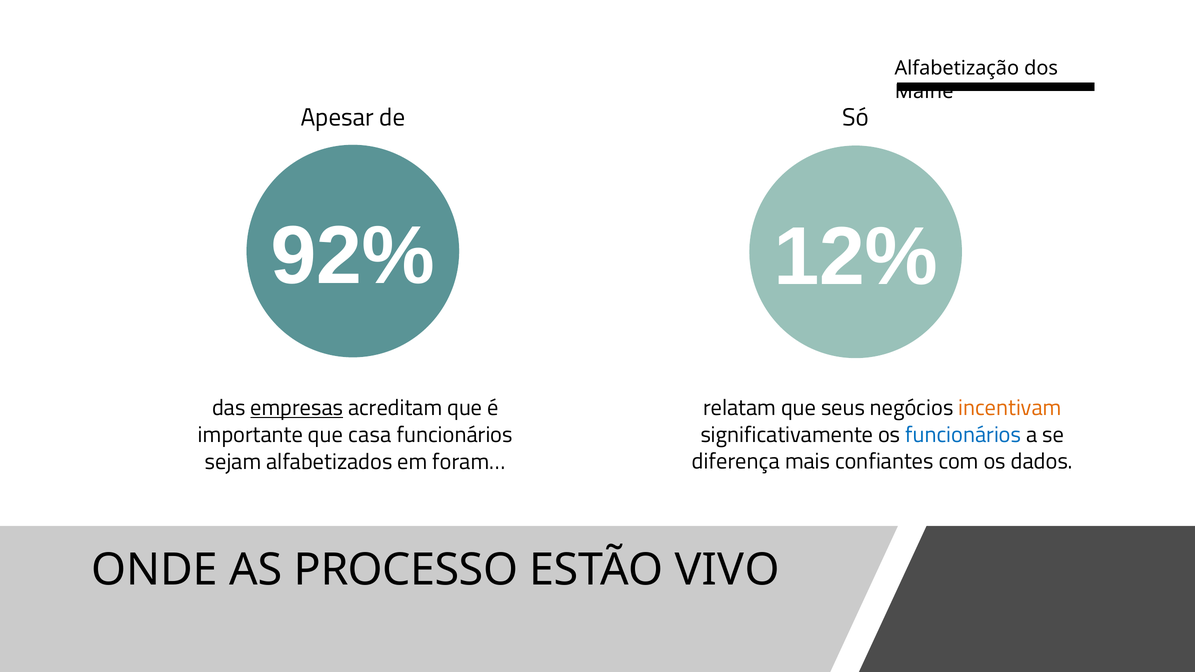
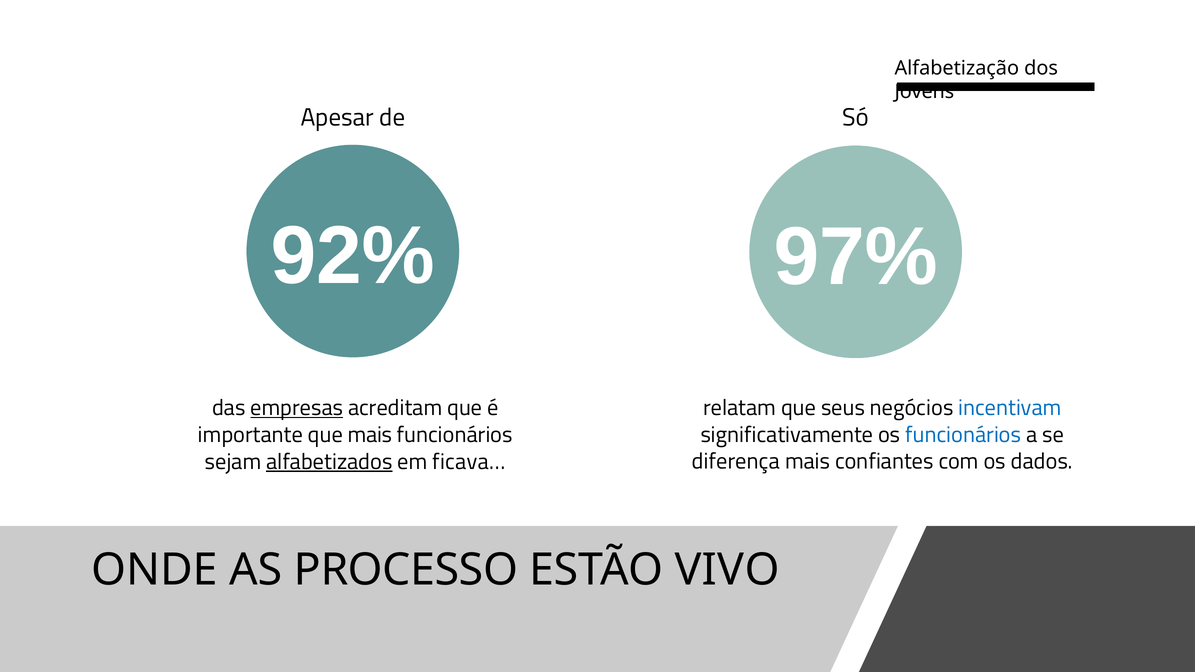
Maine: Maine -> Jovens (924, 92)
12%: 12% -> 97% (856, 257)
incentivam colour: orange -> blue (1010, 408)
que casa: casa -> mais (370, 435)
alfabetizados underline: none -> present (329, 462)
foram…: foram… -> ficava… (469, 462)
